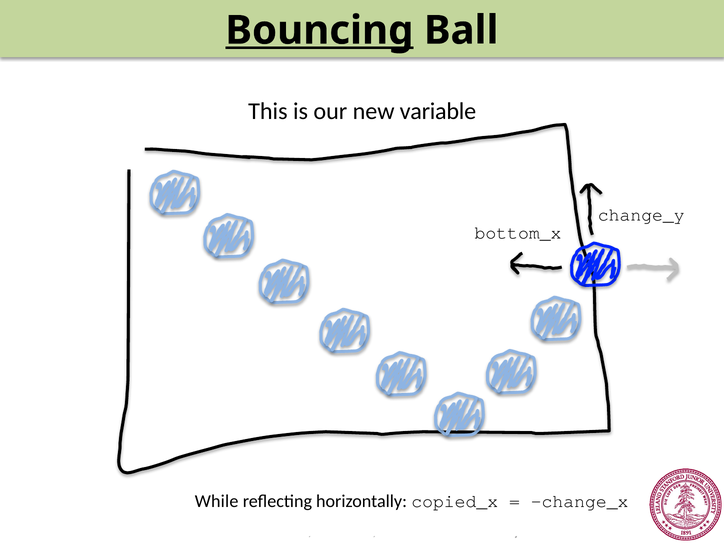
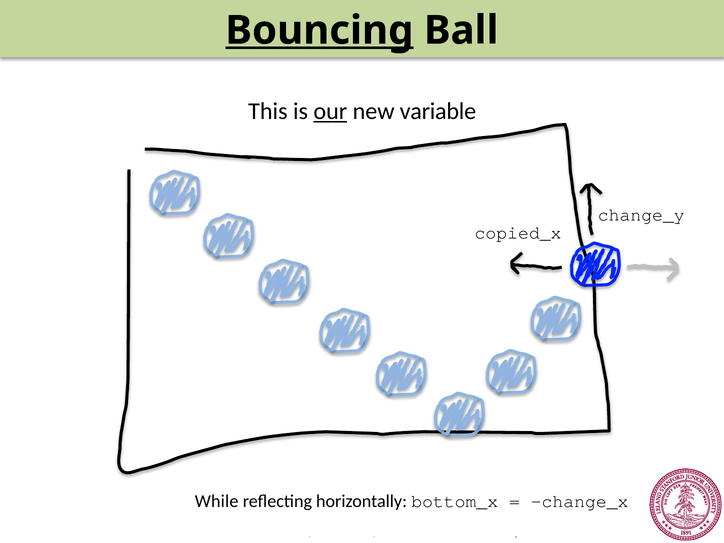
our underline: none -> present (330, 112)
bottom_x: bottom_x -> copied_x (518, 233)
copied_x: copied_x -> bottom_x (455, 501)
